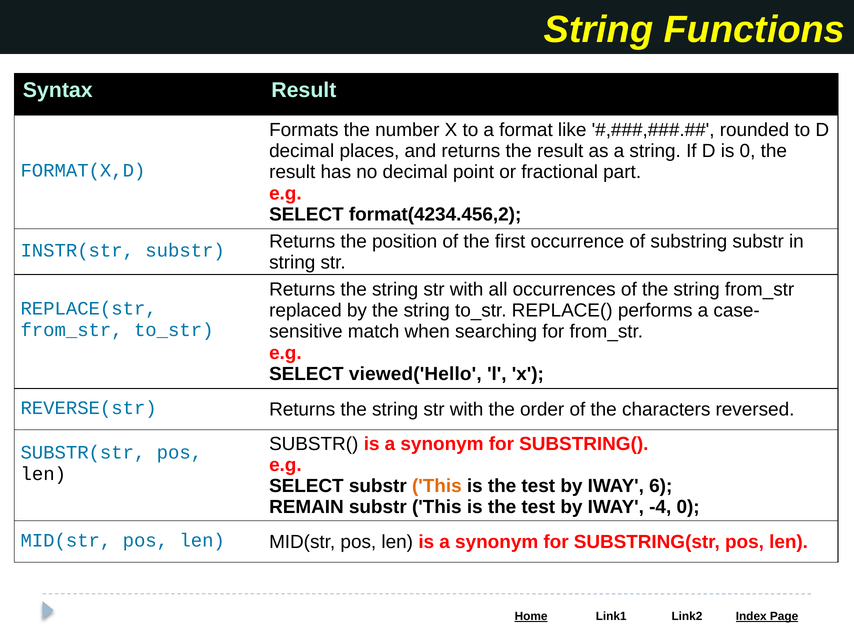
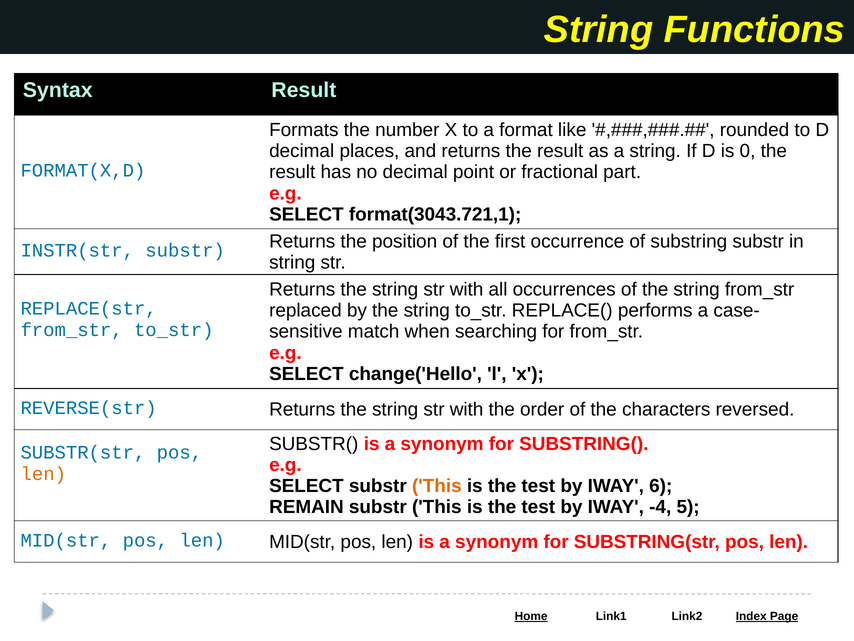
format(4234.456,2: format(4234.456,2 -> format(3043.721,1 (435, 214)
viewed('Hello: viewed('Hello -> change('Hello (415, 374)
len colour: black -> orange (43, 474)
-4 0: 0 -> 5 (688, 507)
